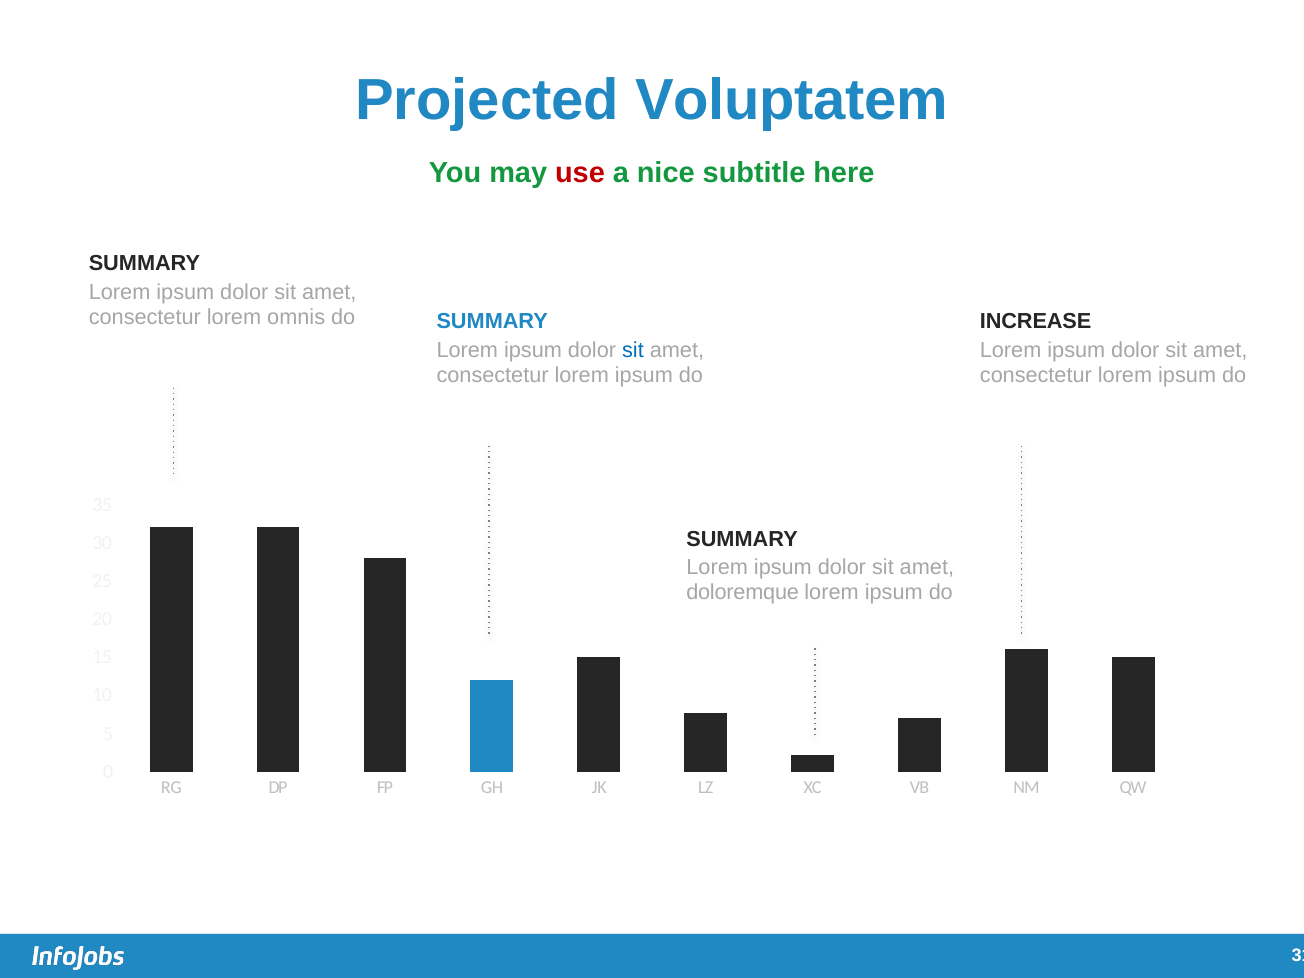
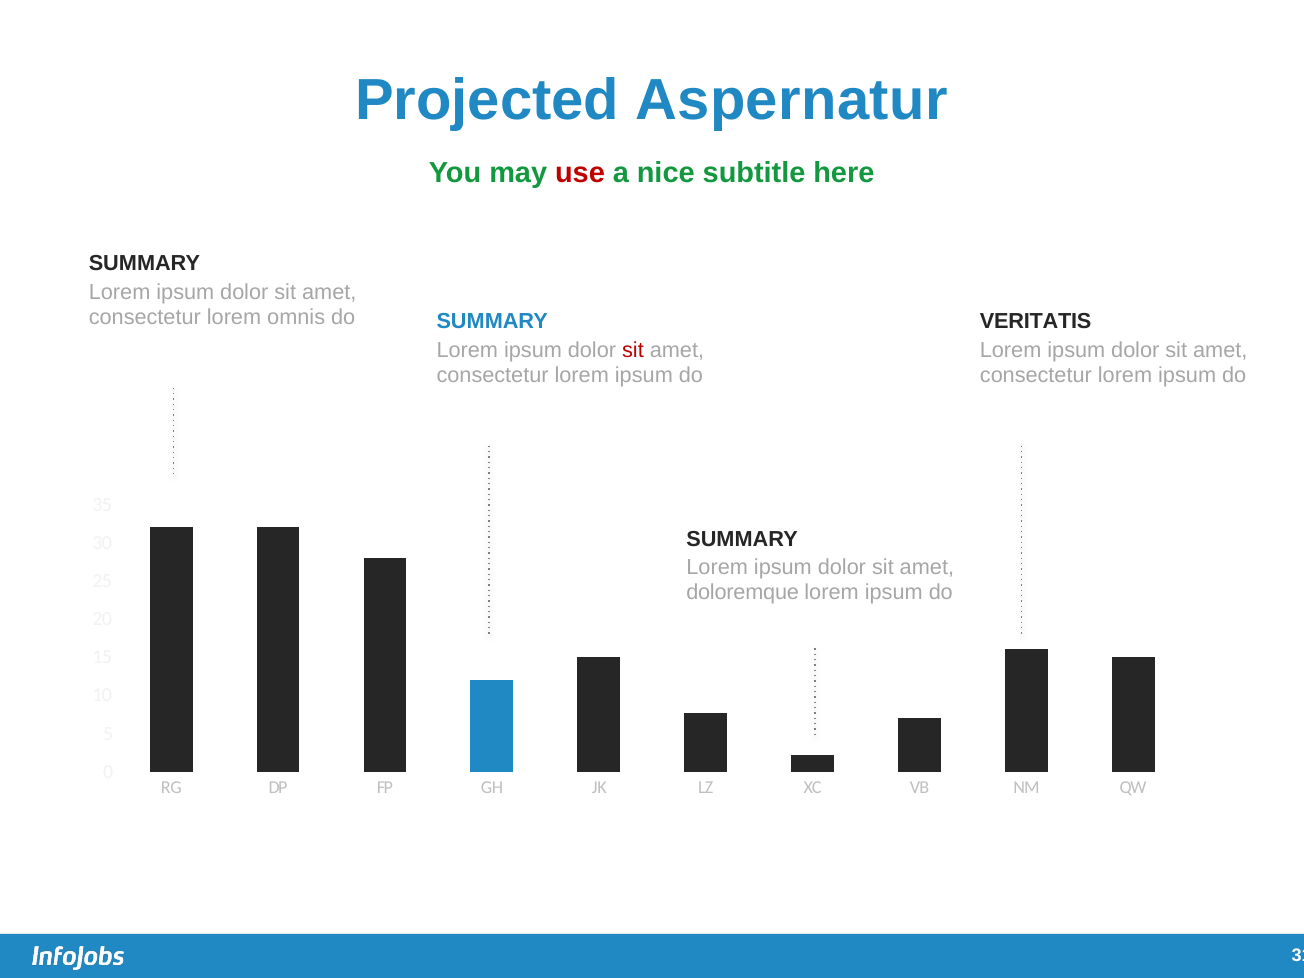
Voluptatem: Voluptatem -> Aspernatur (791, 100)
INCREASE: INCREASE -> VERITATIS (1036, 322)
sit colour: blue -> red (633, 350)
